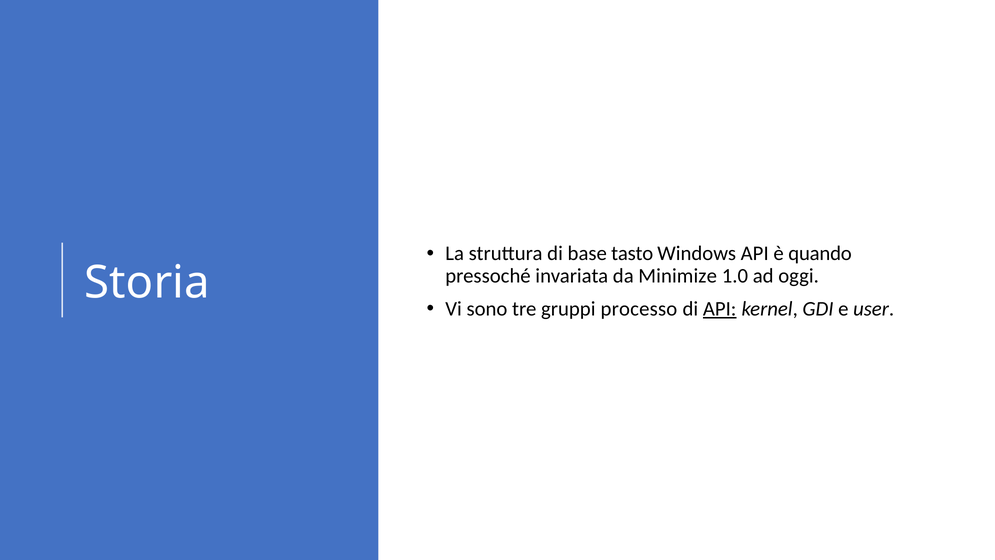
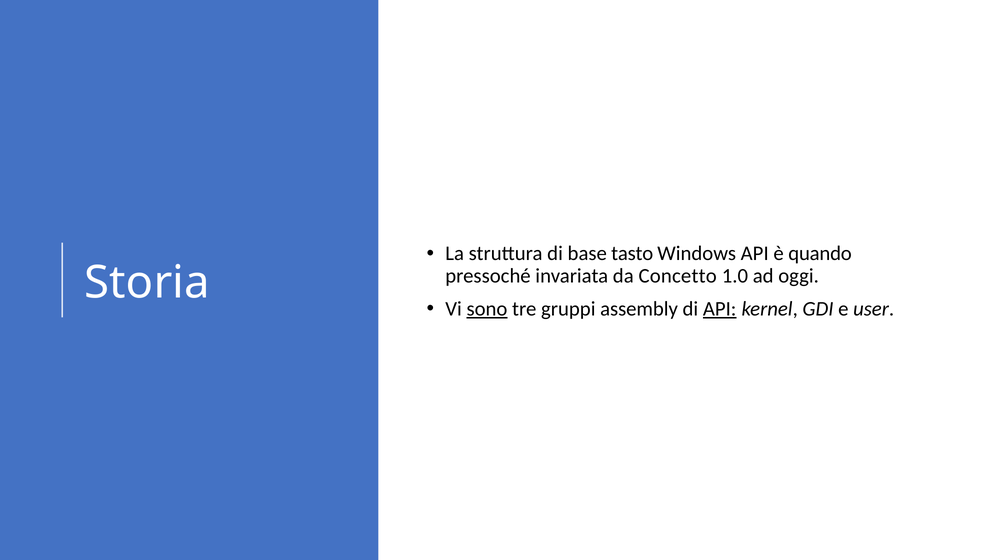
Minimize: Minimize -> Concetto (678, 276)
sono underline: none -> present (487, 309)
processo: processo -> assembly (639, 309)
